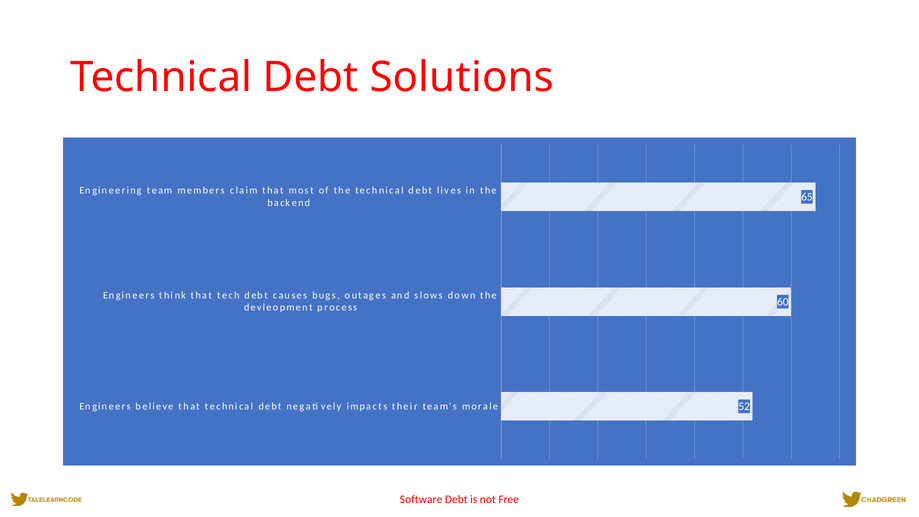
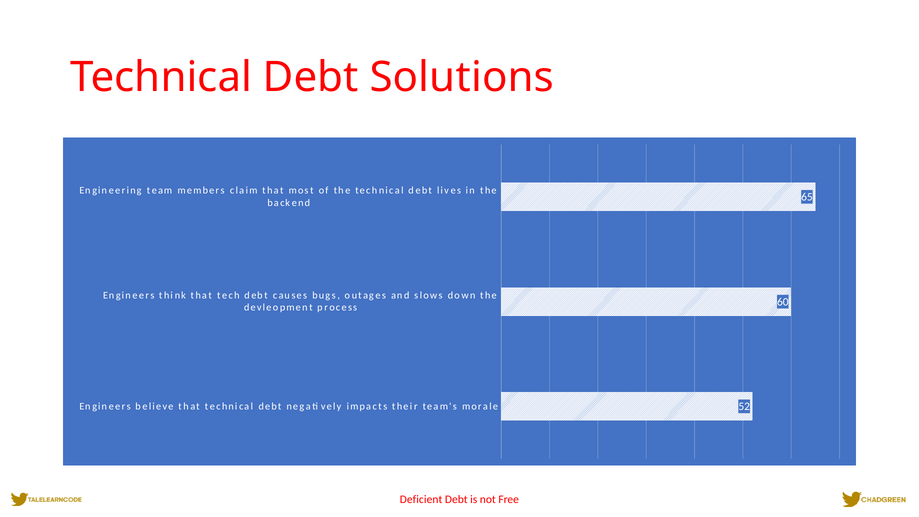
Software: Software -> Deficient (421, 499)
